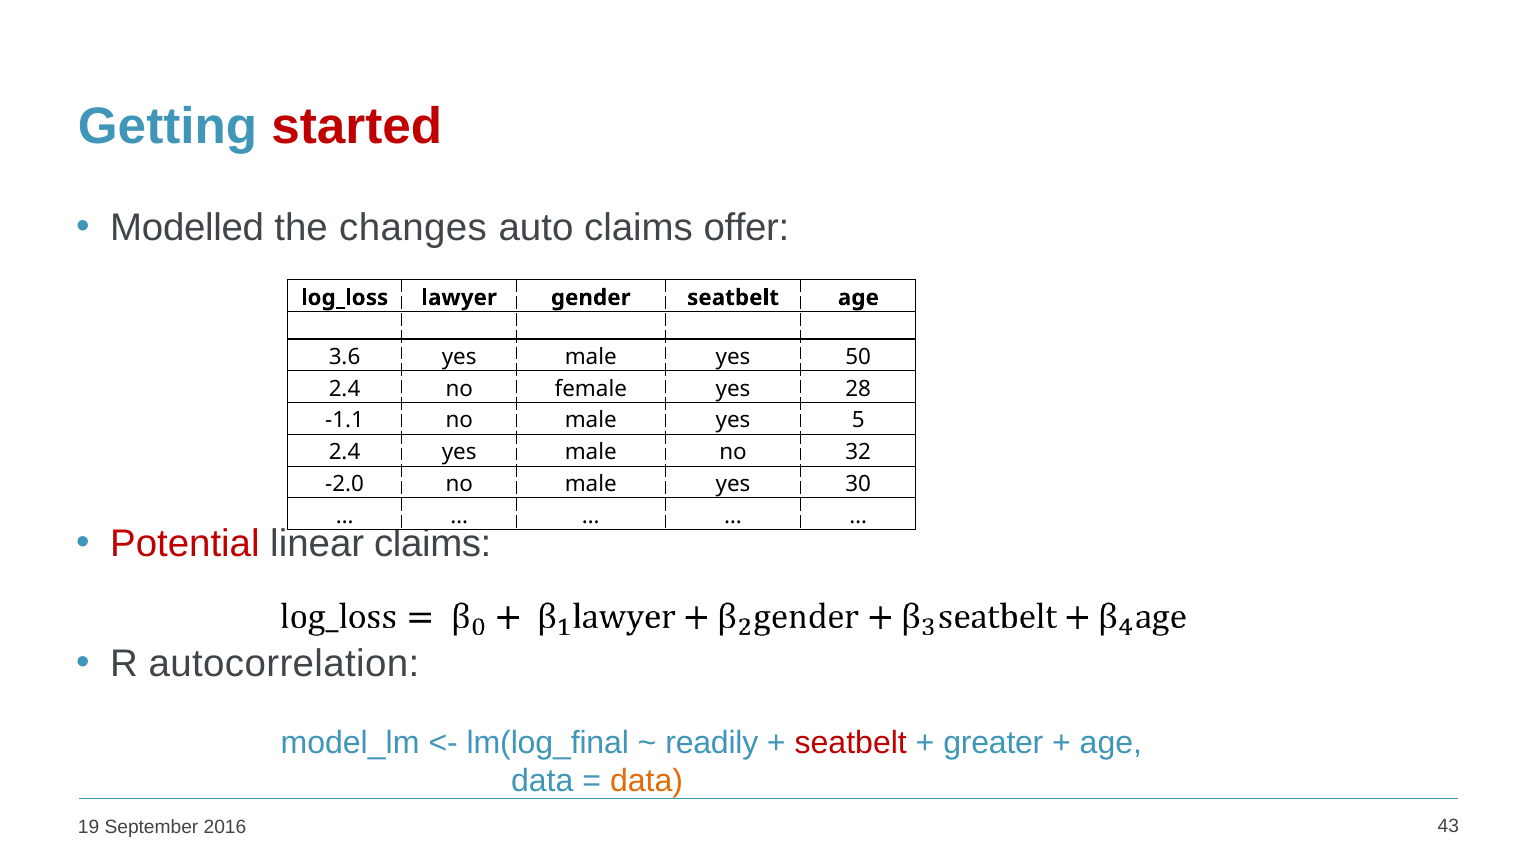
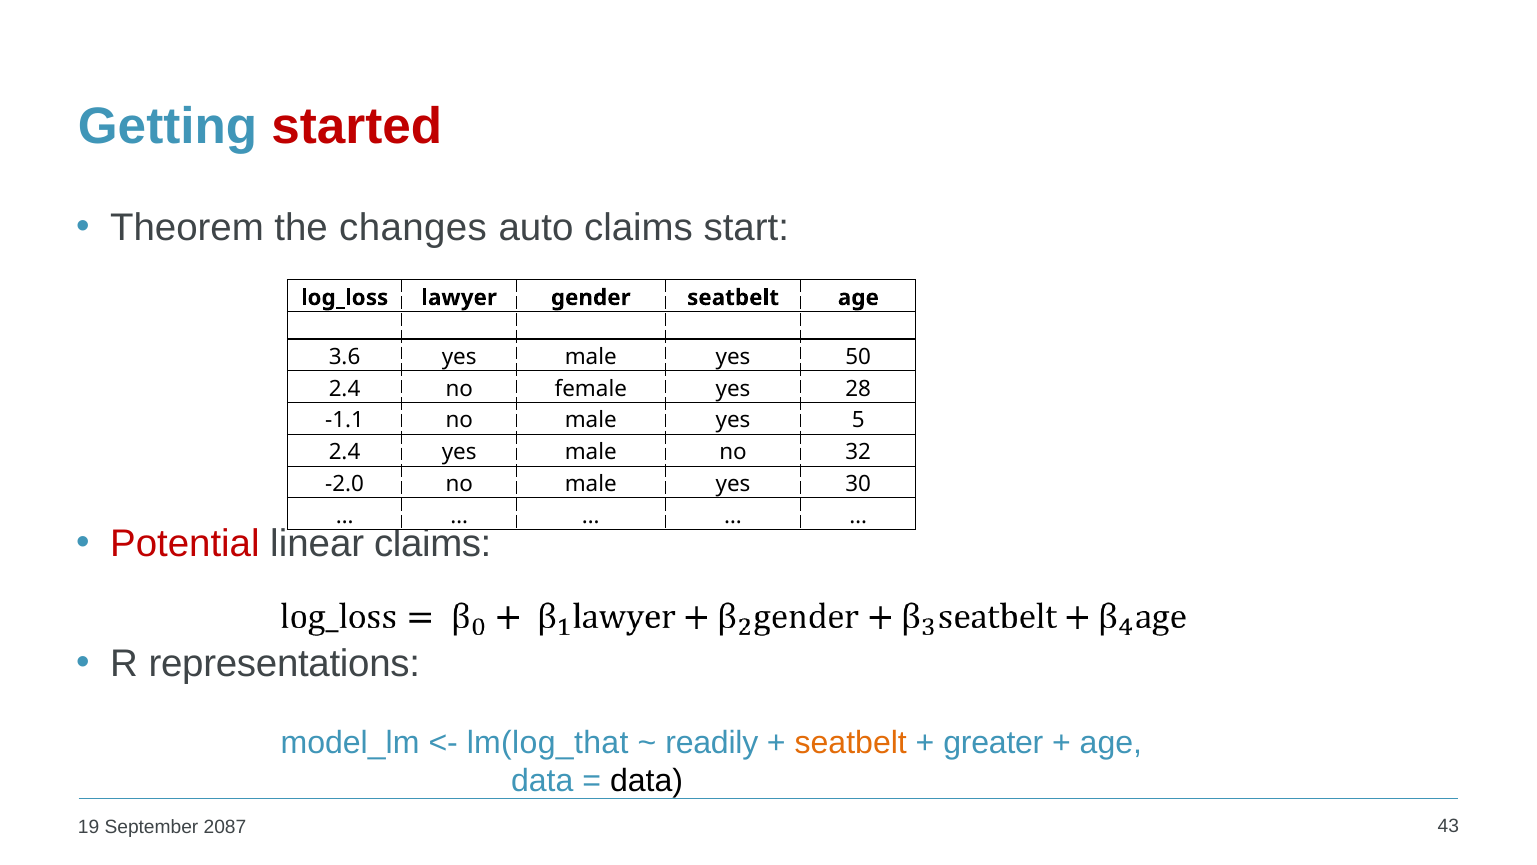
Modelled: Modelled -> Theorem (187, 228)
offer: offer -> start (746, 228)
autocorrelation: autocorrelation -> representations (284, 663)
lm(log_final: lm(log_final -> lm(log_that (548, 742)
seatbelt colour: red -> orange (851, 742)
data colour: orange -> black (647, 781)
2016: 2016 -> 2087 (225, 827)
